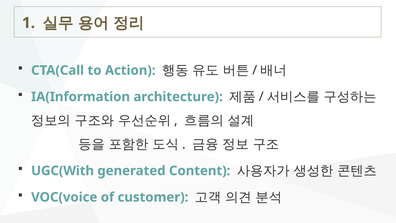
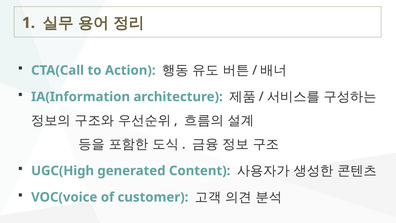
UGC(With: UGC(With -> UGC(High (63, 171)
